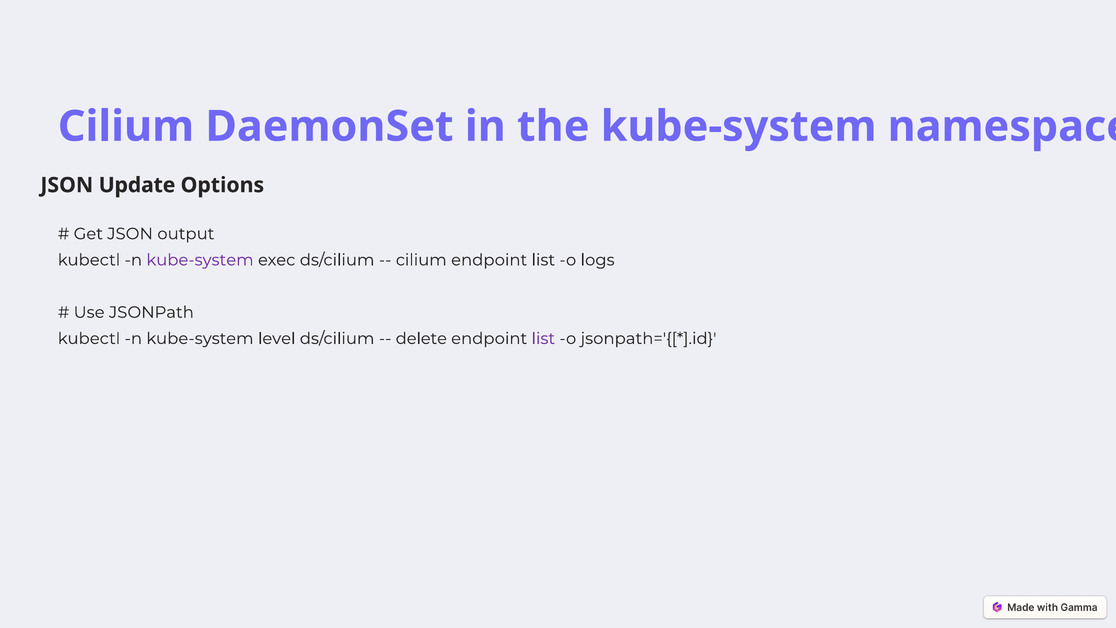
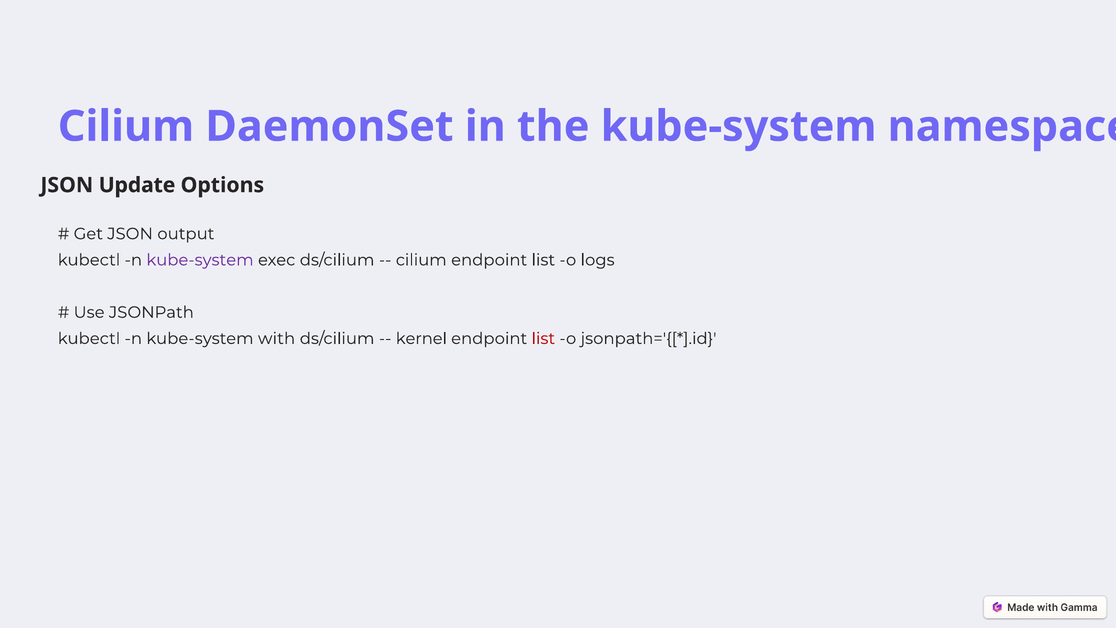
level: level -> with (277, 338)
delete: delete -> kernel (421, 338)
list colour: purple -> red (543, 338)
